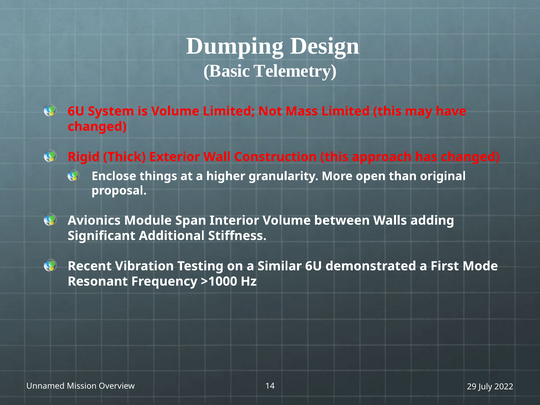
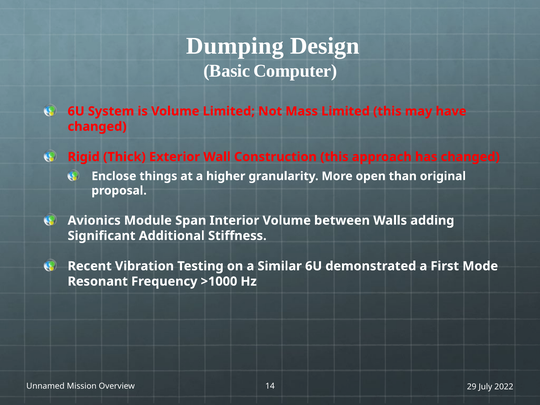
Telemetry: Telemetry -> Computer (295, 71)
